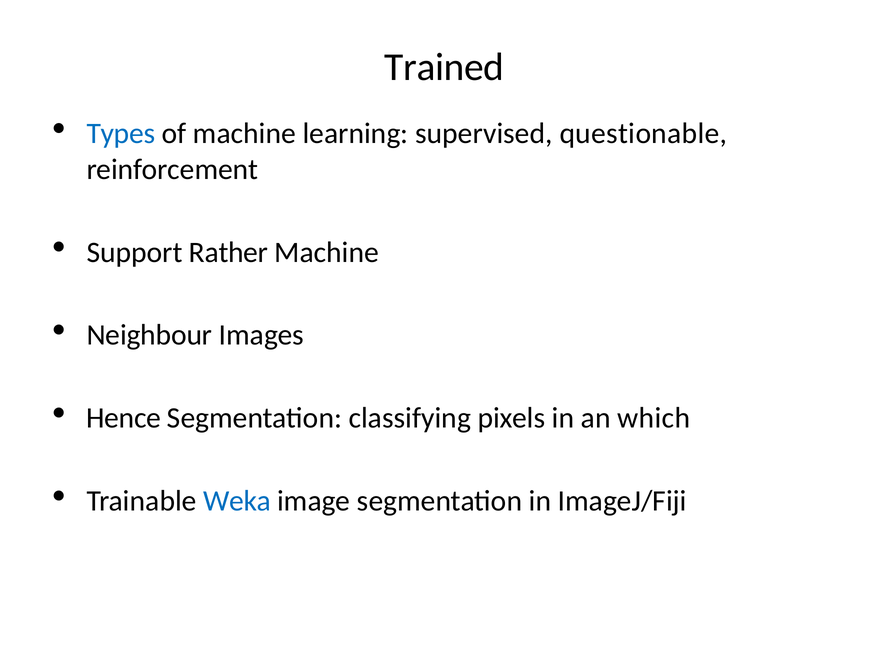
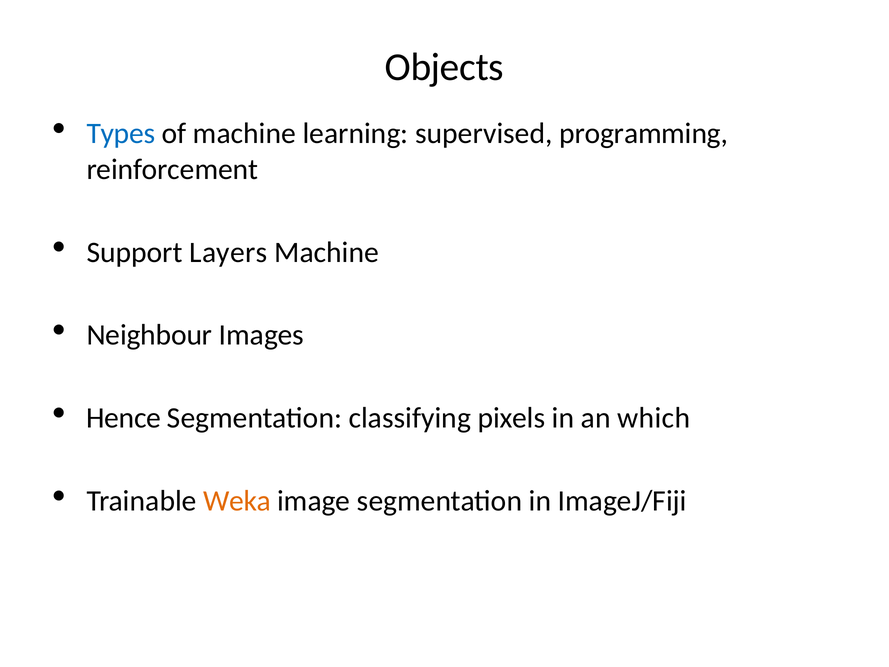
Trained: Trained -> Objects (444, 67)
questionable: questionable -> programming (644, 134)
Rather: Rather -> Layers (228, 252)
Weka colour: blue -> orange (237, 501)
